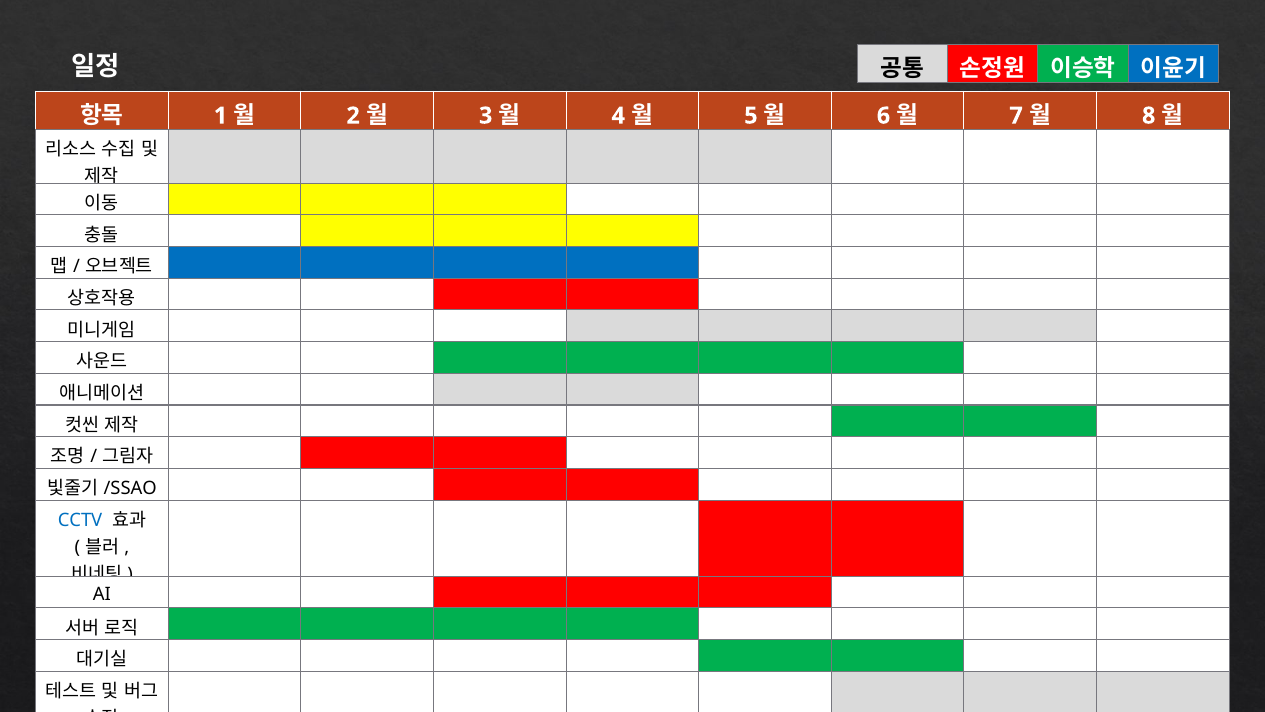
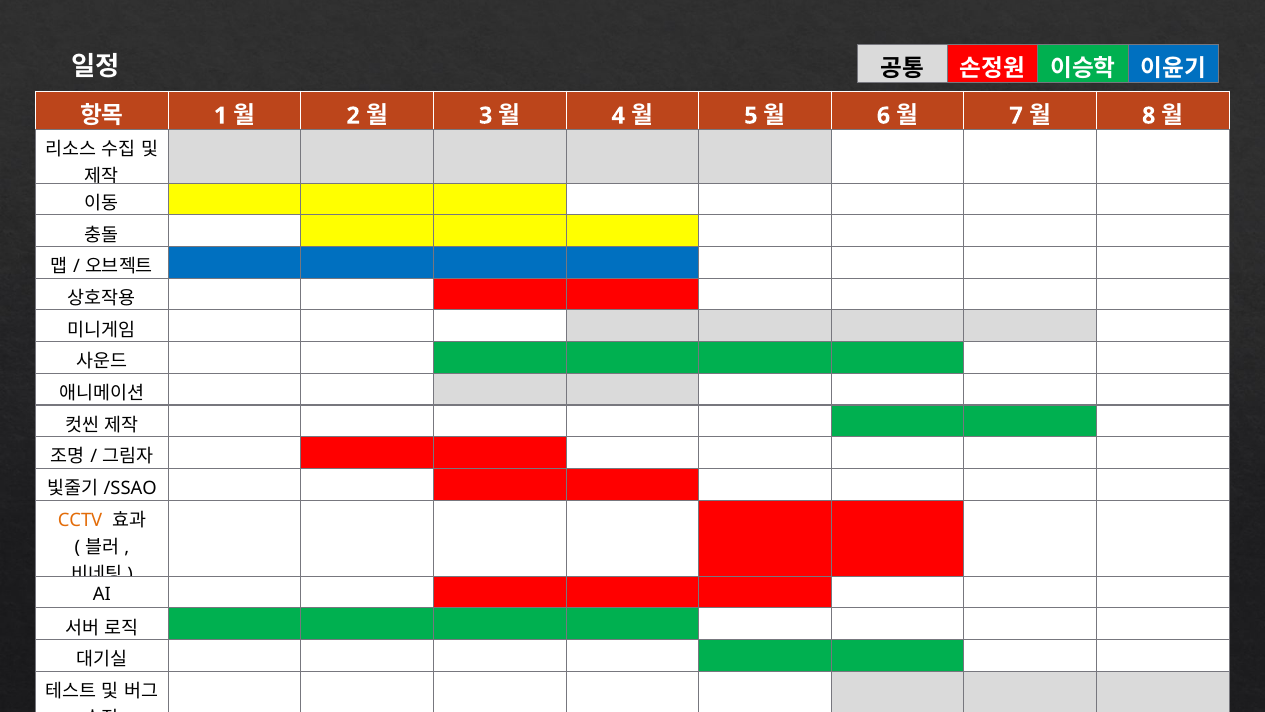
CCTV colour: blue -> orange (80, 520)
